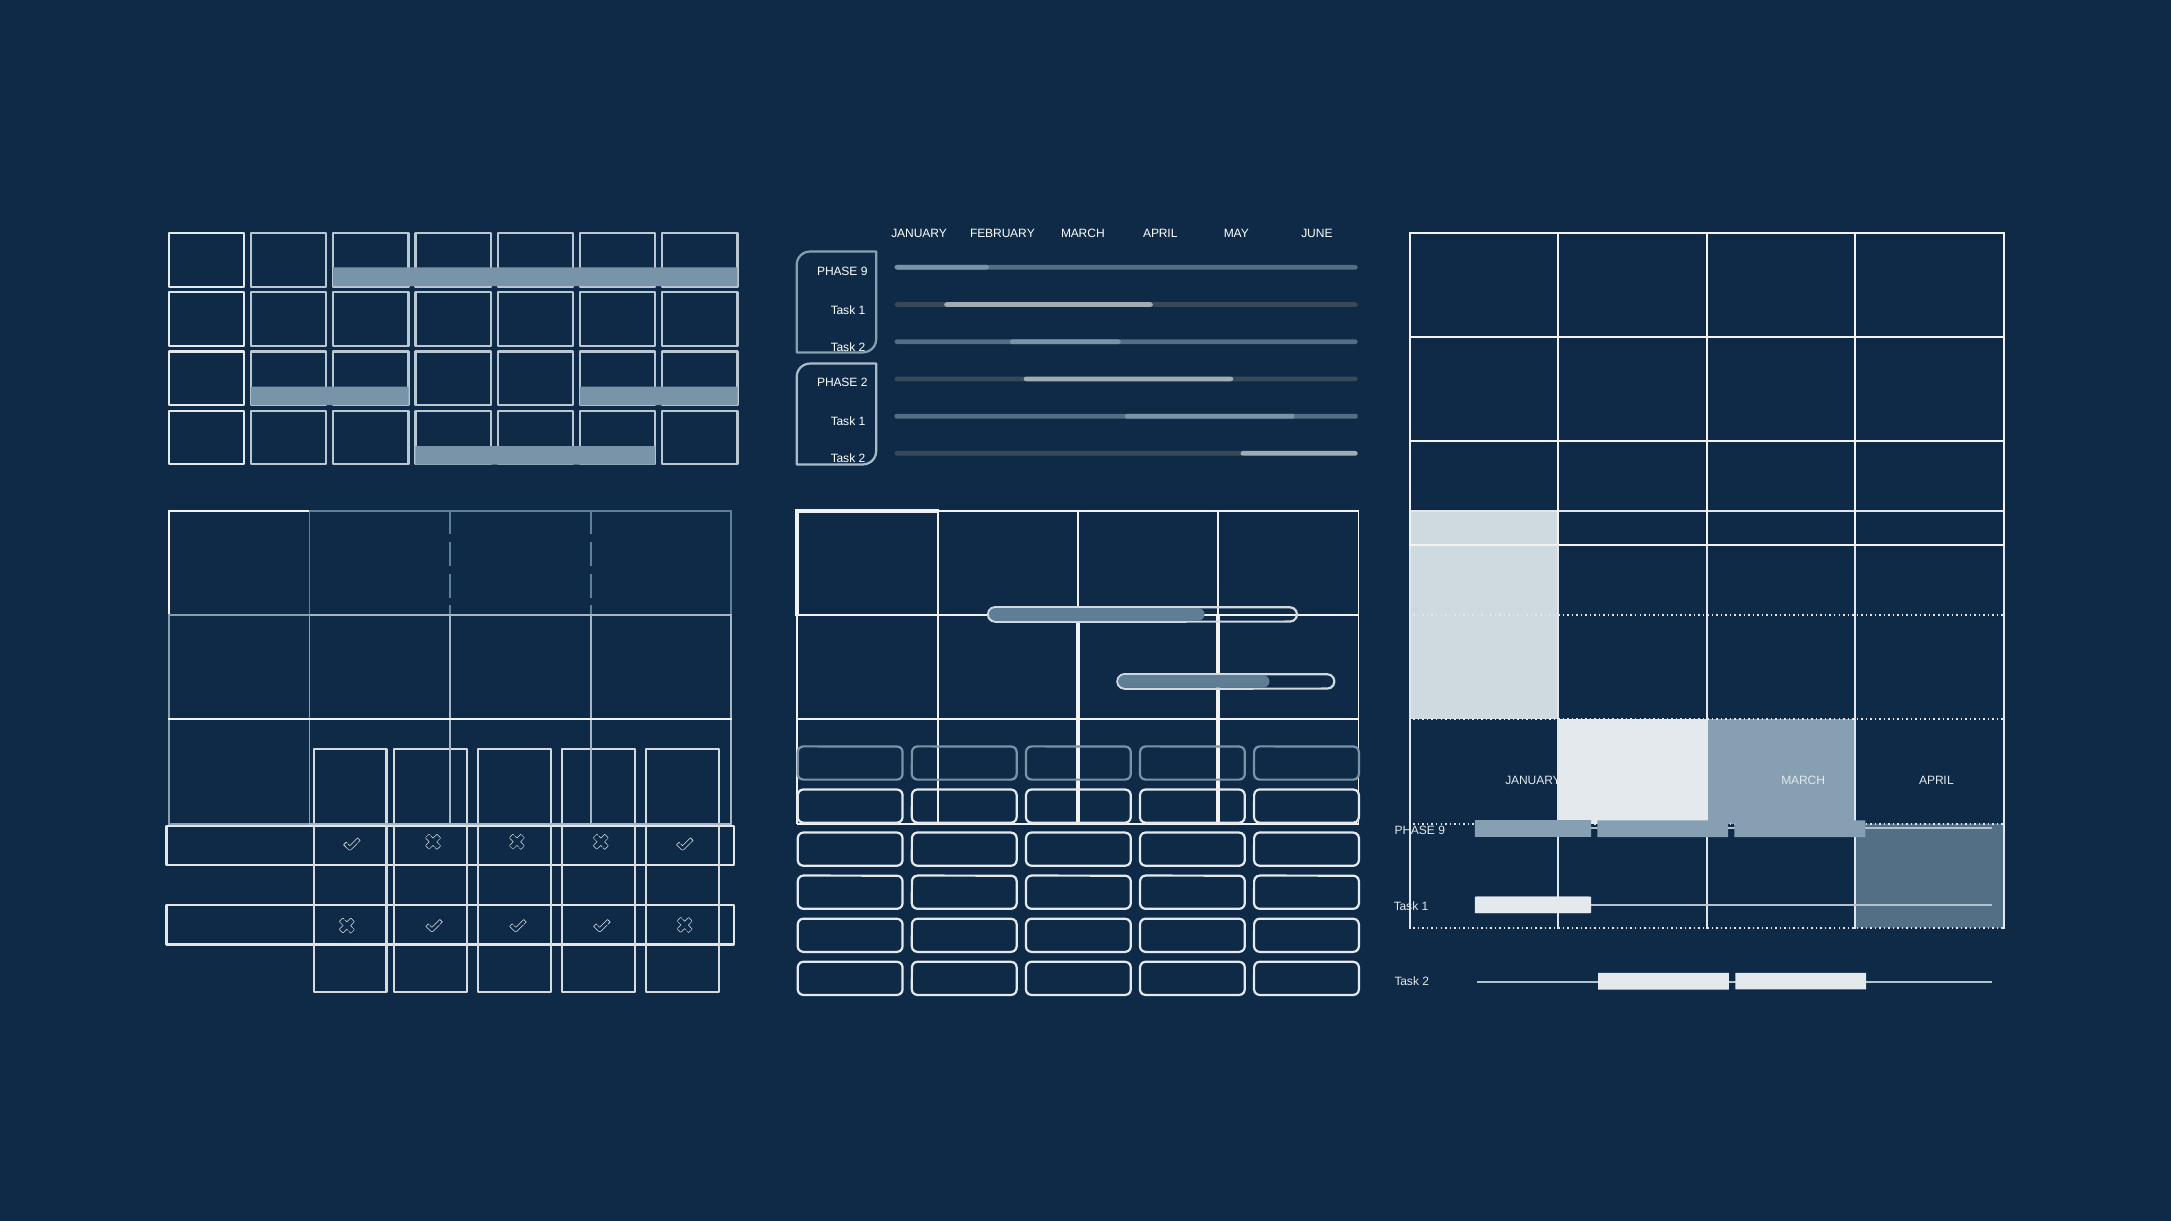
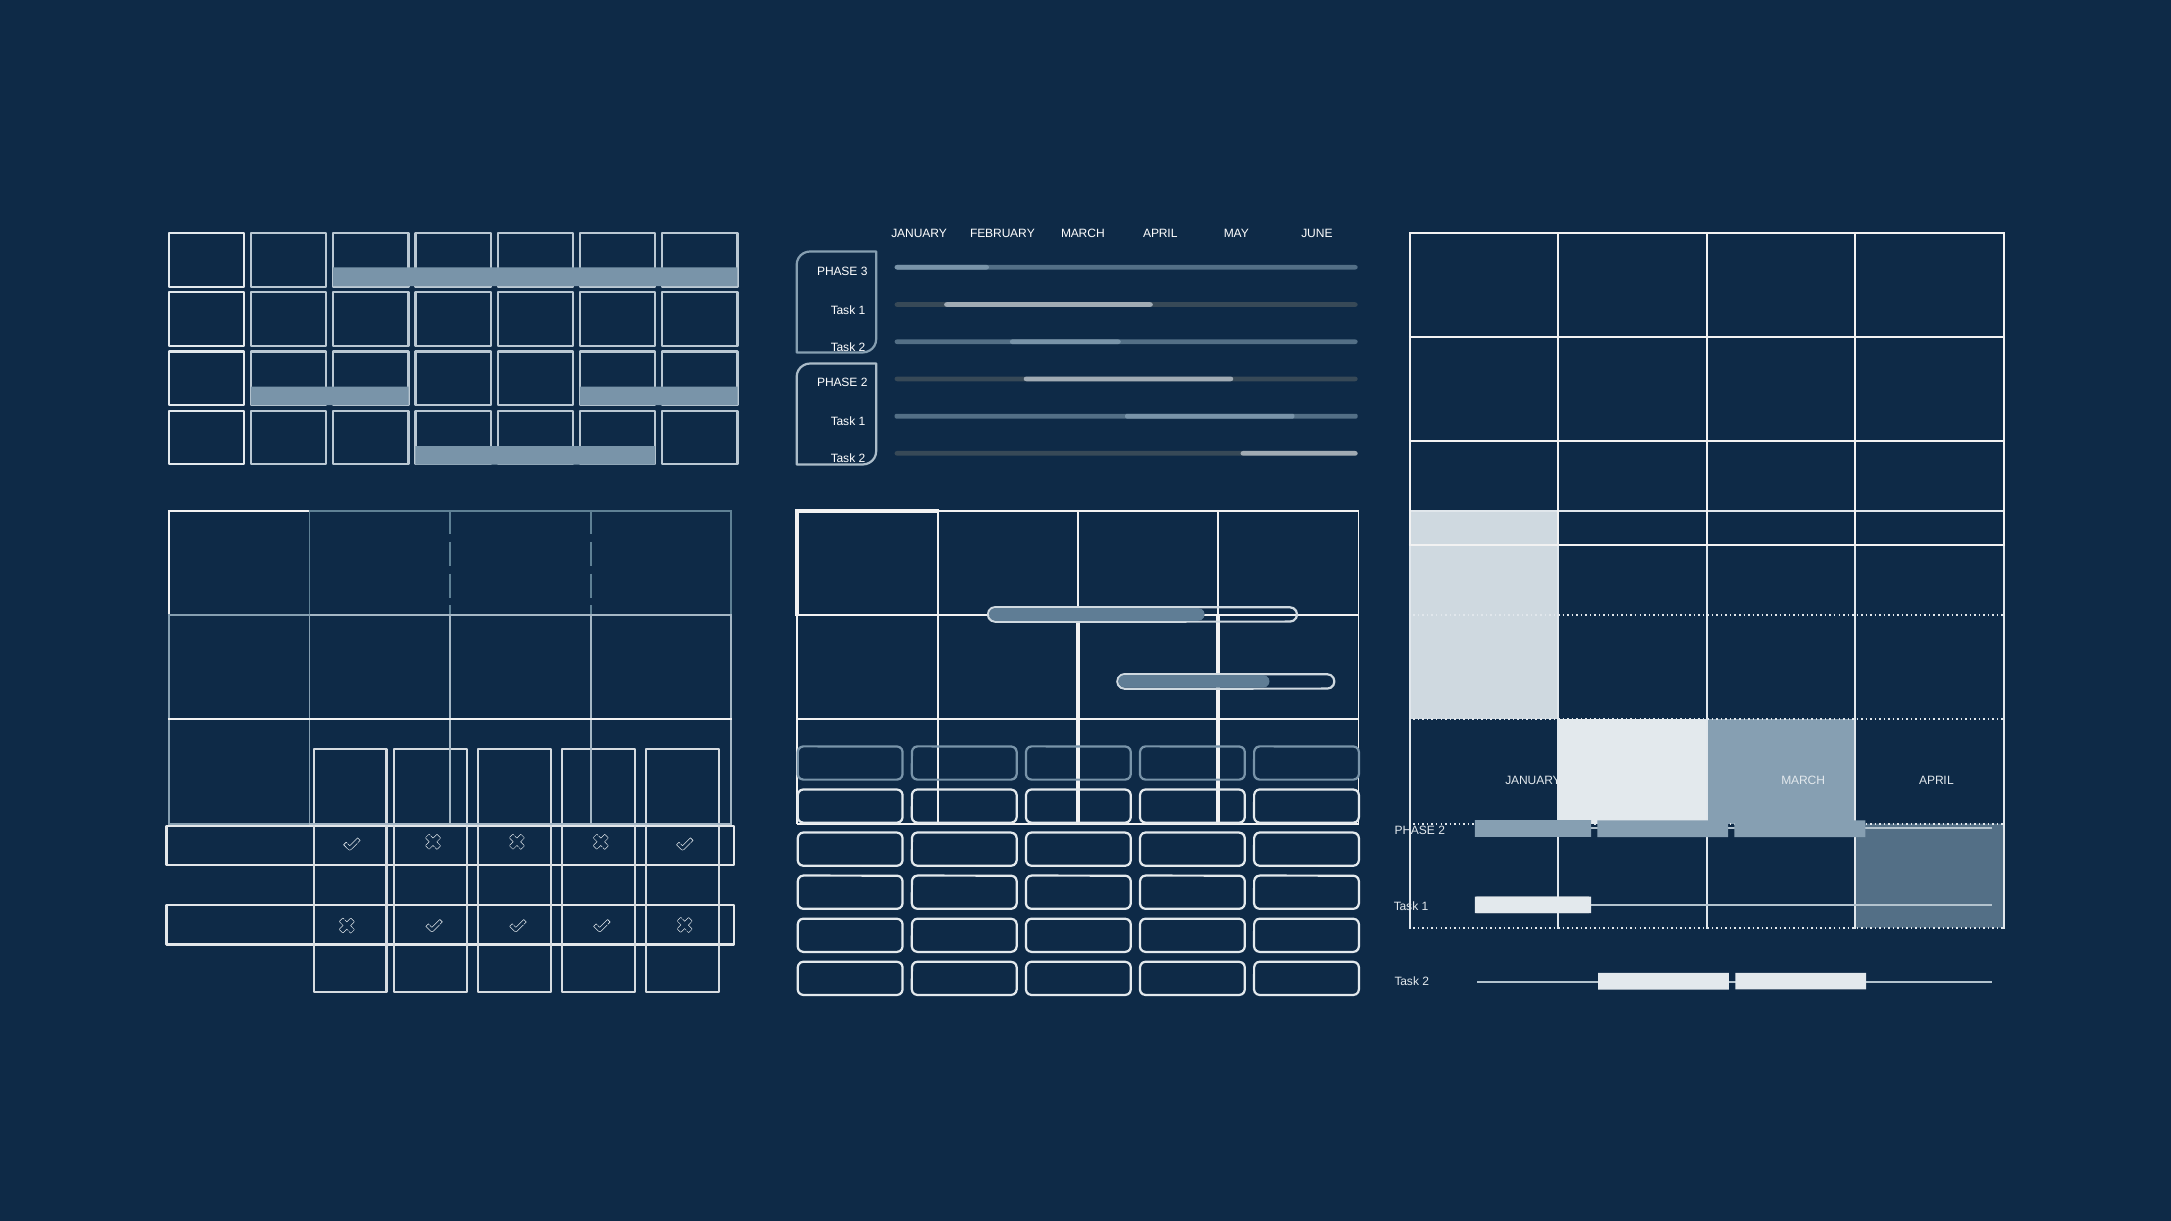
9: 9 -> 3 (864, 272)
9: 9 -> 2 (1442, 831)
